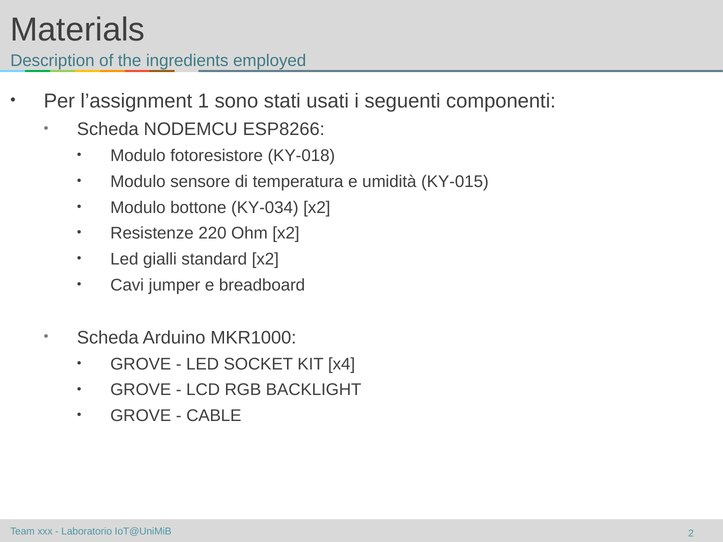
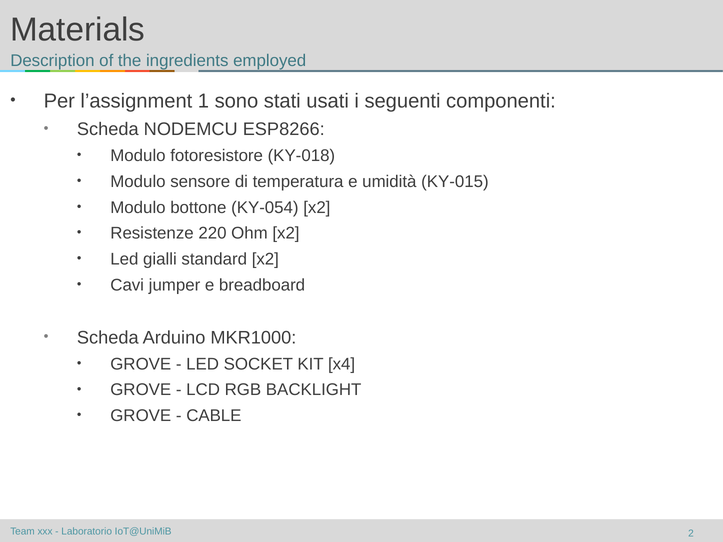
KY‑034: KY‑034 -> KY‑054 (265, 208)
